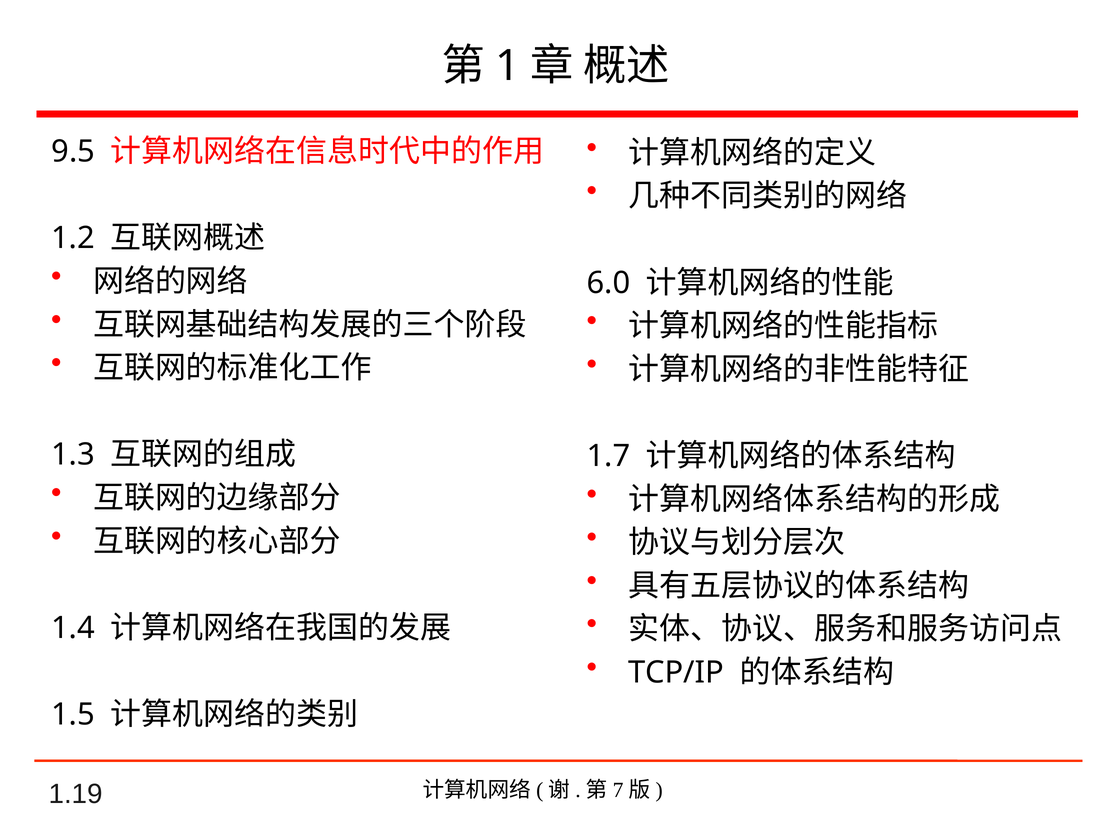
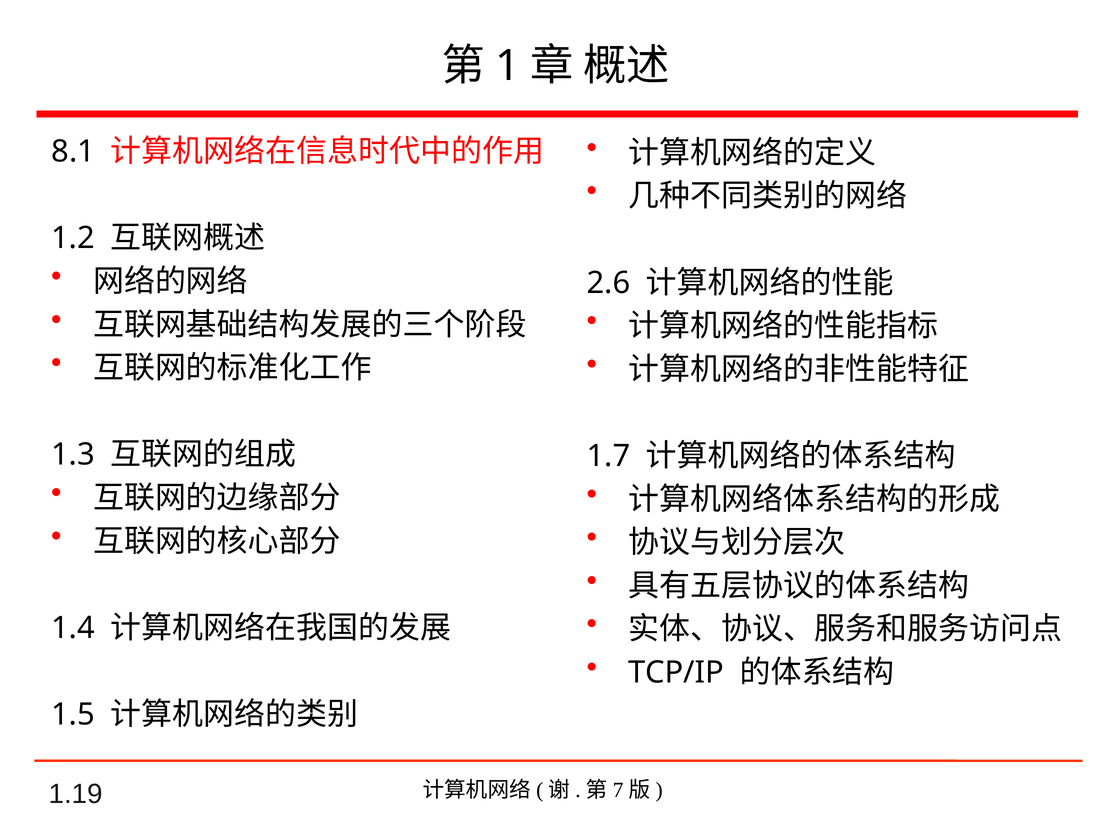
9.5: 9.5 -> 8.1 (73, 152)
6.0: 6.0 -> 2.6 (609, 283)
